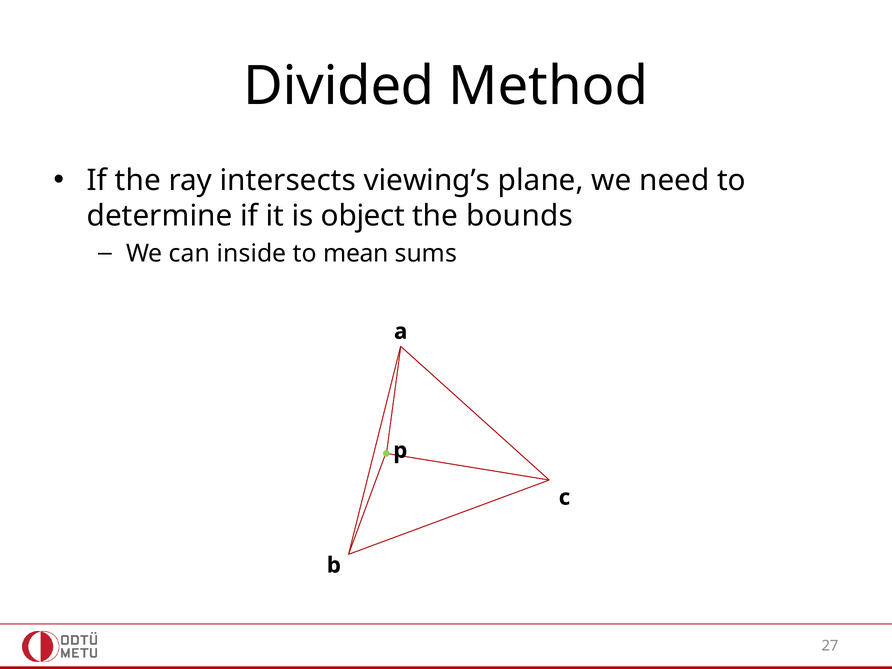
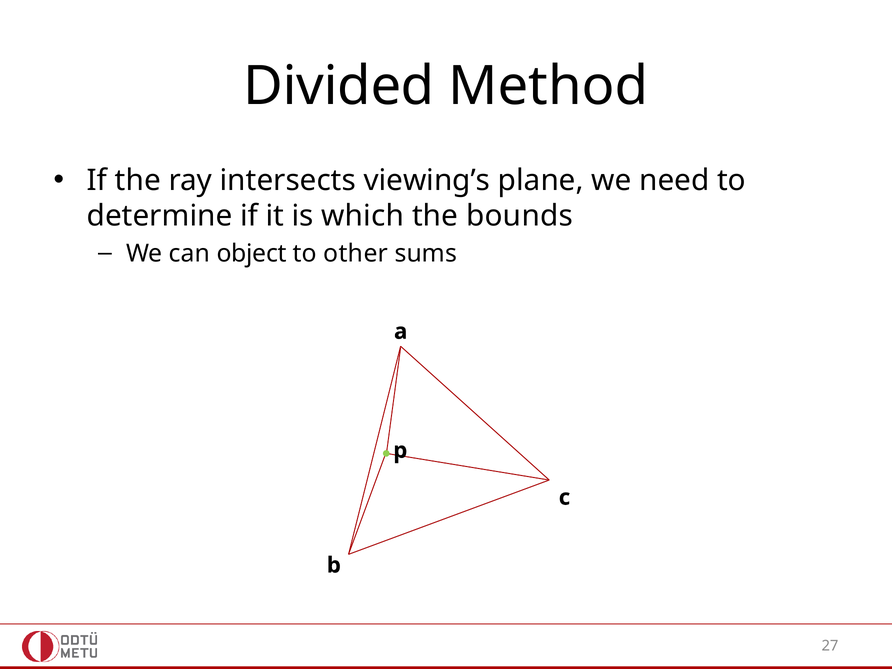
object: object -> which (363, 216)
inside: inside -> object (252, 253)
mean: mean -> other (356, 253)
